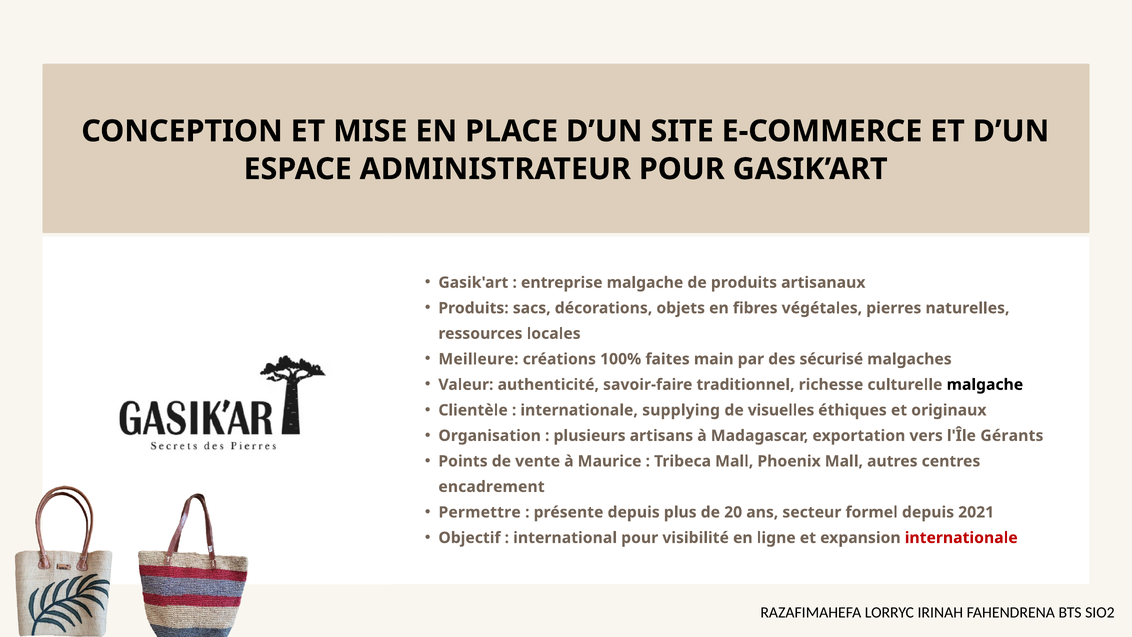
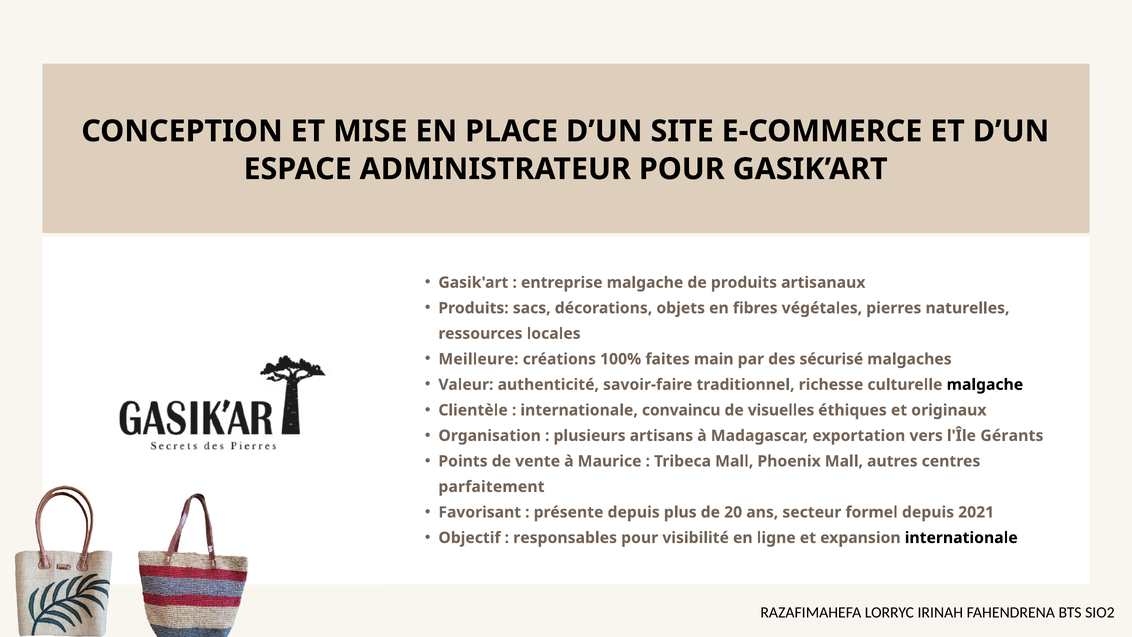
supplying: supplying -> convaincu (681, 410)
encadrement: encadrement -> parfaitement (491, 487)
Permettre: Permettre -> Favorisant (480, 512)
international: international -> responsables (565, 538)
internationale colour: red -> black (961, 538)
